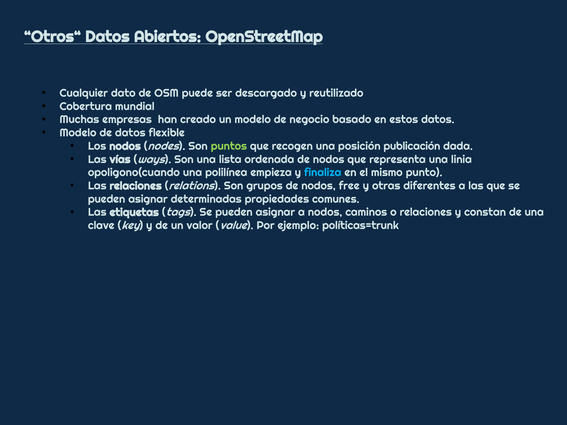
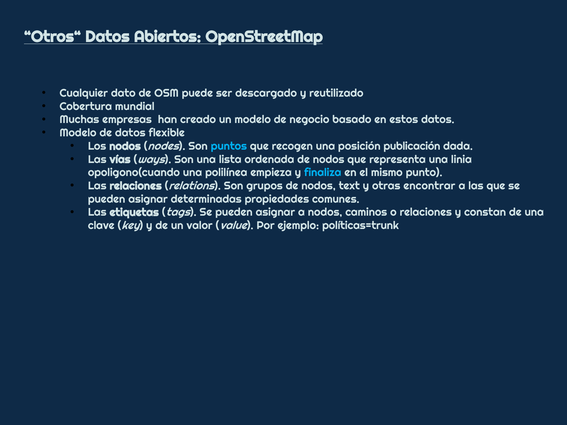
puntos colour: light green -> light blue (229, 146)
free: free -> text (349, 186)
diferentes: diferentes -> encontrar (429, 186)
